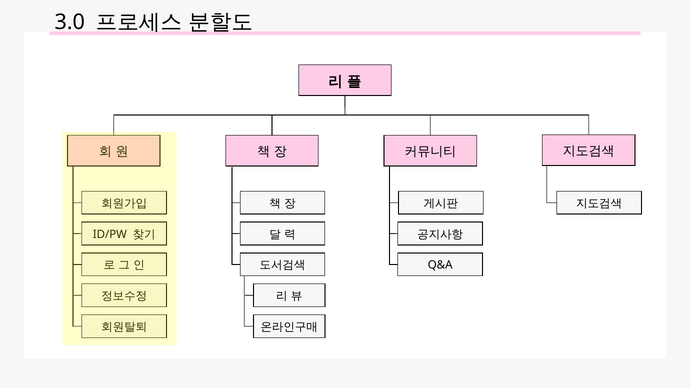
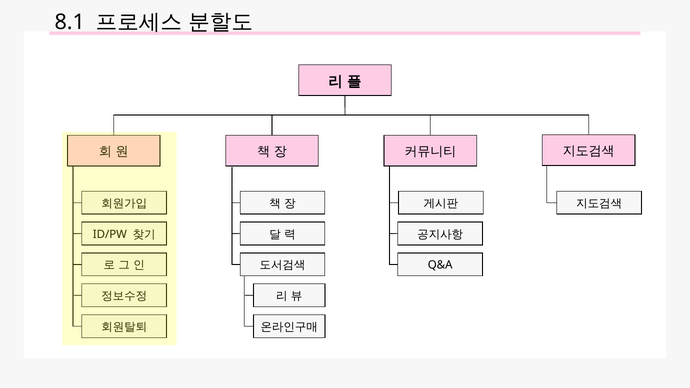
3.0: 3.0 -> 8.1 (70, 22)
